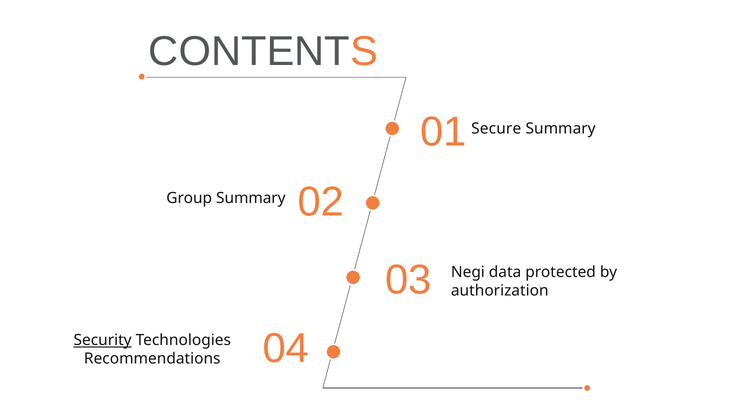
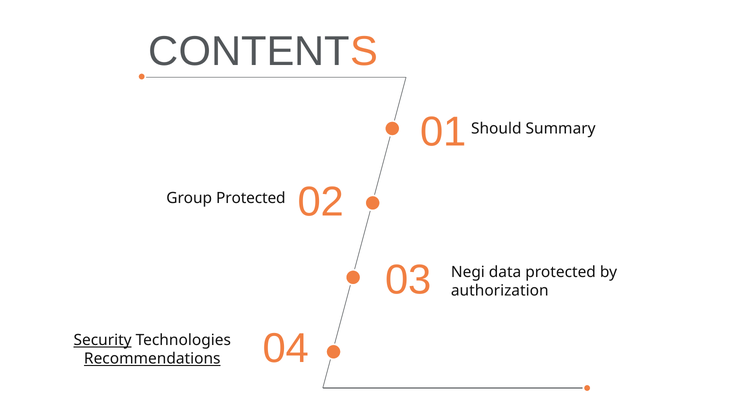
Secure: Secure -> Should (496, 129)
Group Summary: Summary -> Protected (251, 198)
Recommendations underline: none -> present (152, 359)
